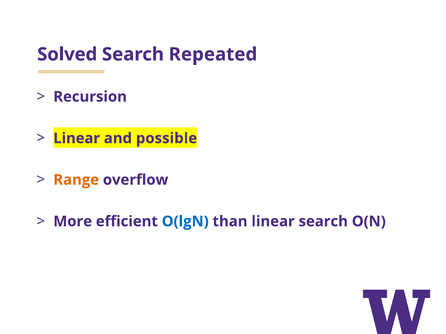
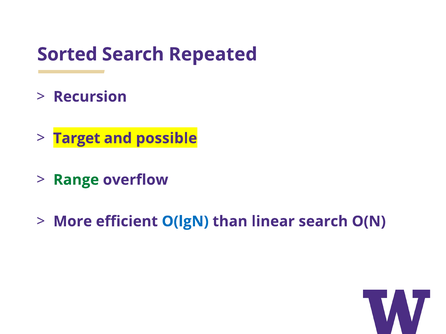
Solved: Solved -> Sorted (67, 54)
Linear: Linear -> Target (77, 138)
Range colour: orange -> green (76, 180)
